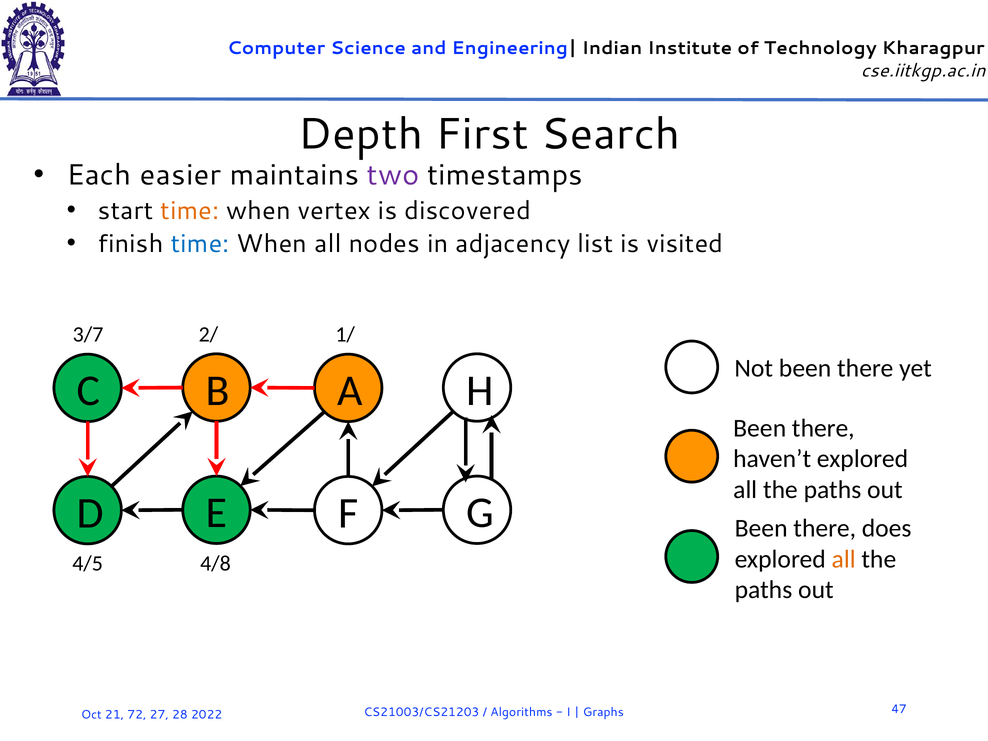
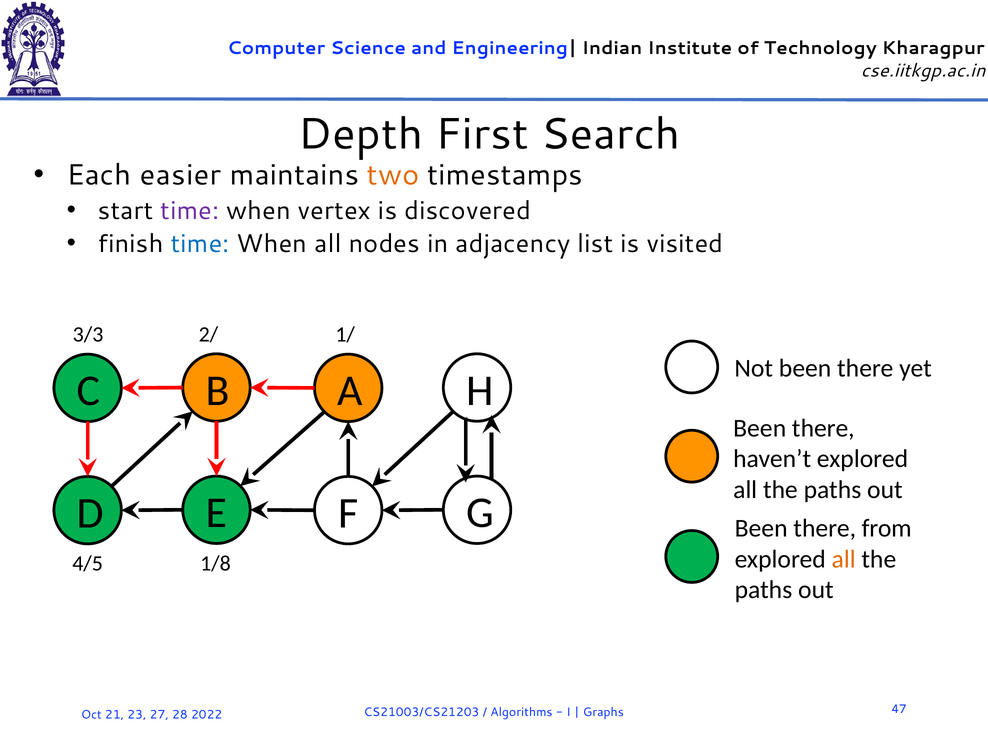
two colour: purple -> orange (393, 175)
time colour: orange -> purple (190, 211)
3/7: 3/7 -> 3/3 (88, 334)
does: does -> from (887, 528)
4/8: 4/8 -> 1/8 (215, 564)
72: 72 -> 23 (137, 715)
